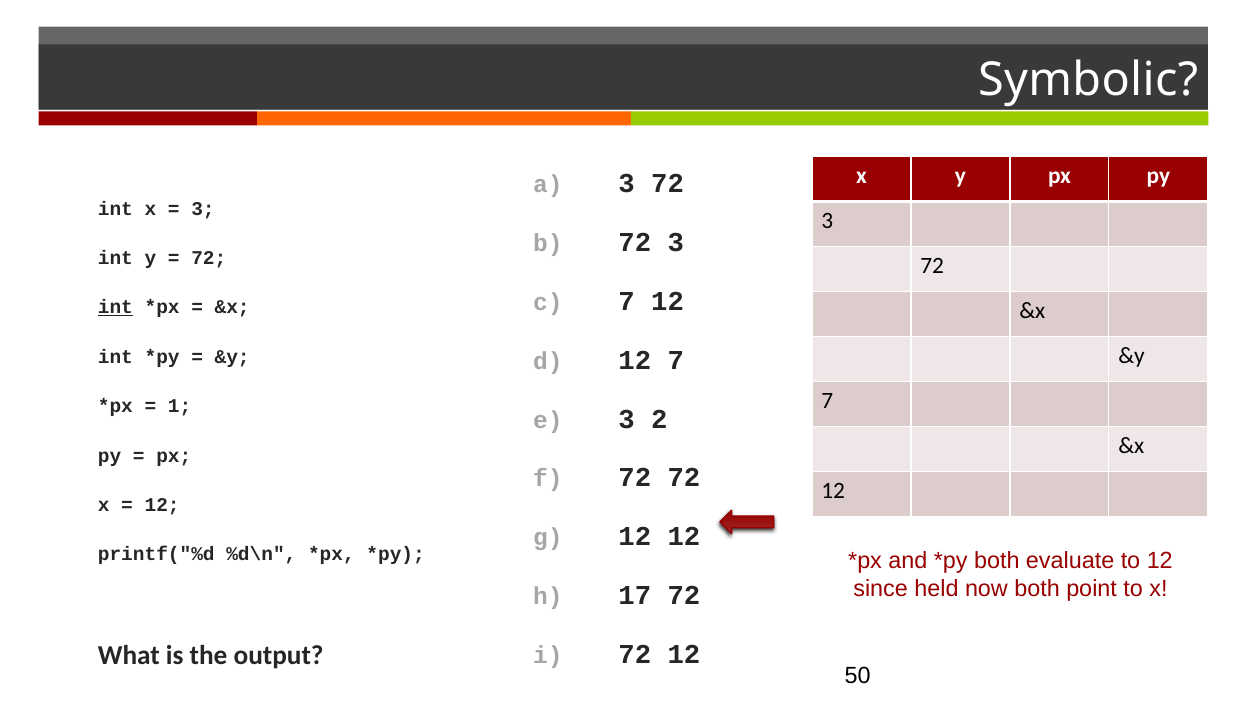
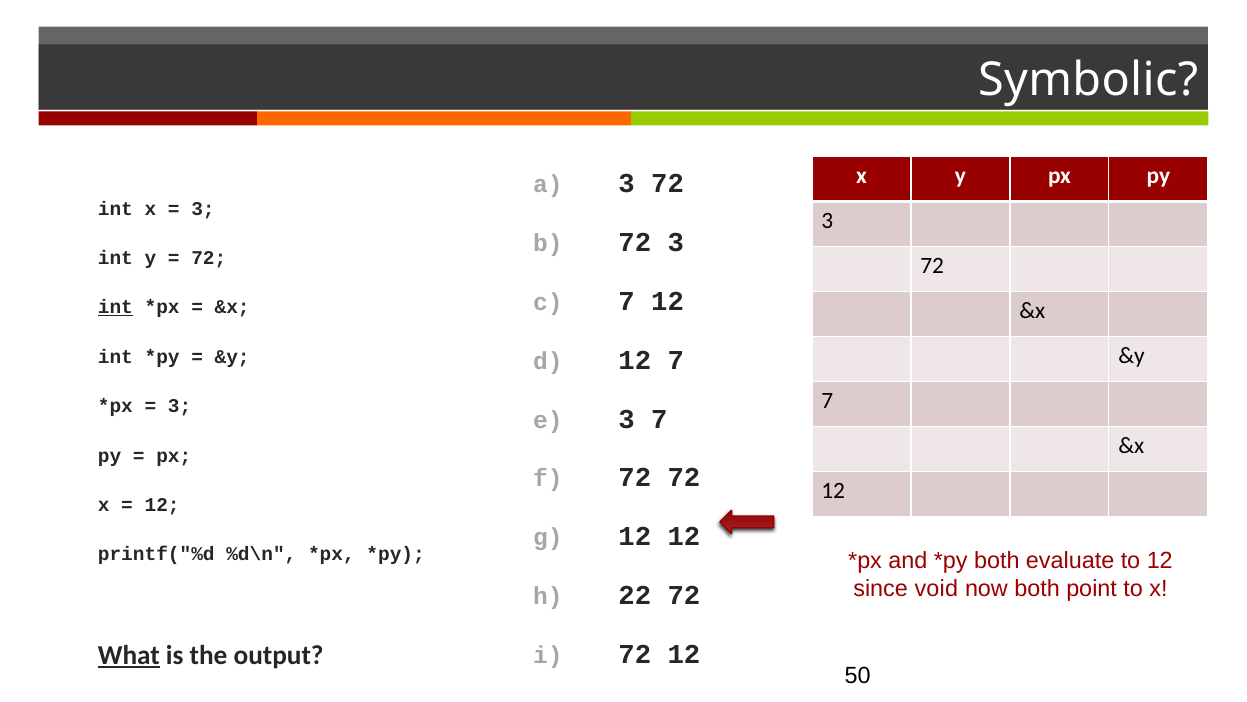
1: 1 -> 3 (180, 406)
3 2: 2 -> 7 (659, 419)
held: held -> void (936, 588)
17: 17 -> 22 (635, 595)
What underline: none -> present (129, 655)
